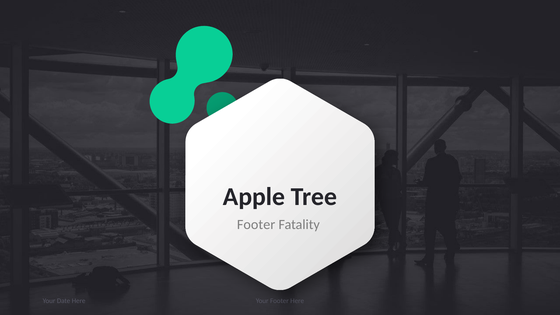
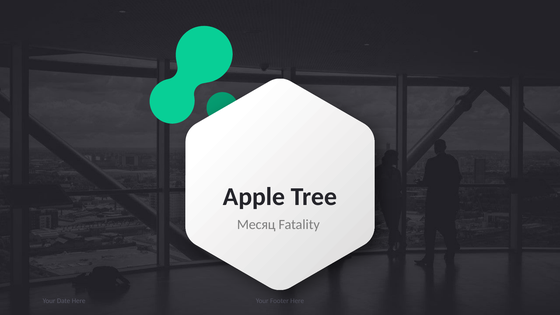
Footer: Footer -> Месяц (256, 224)
